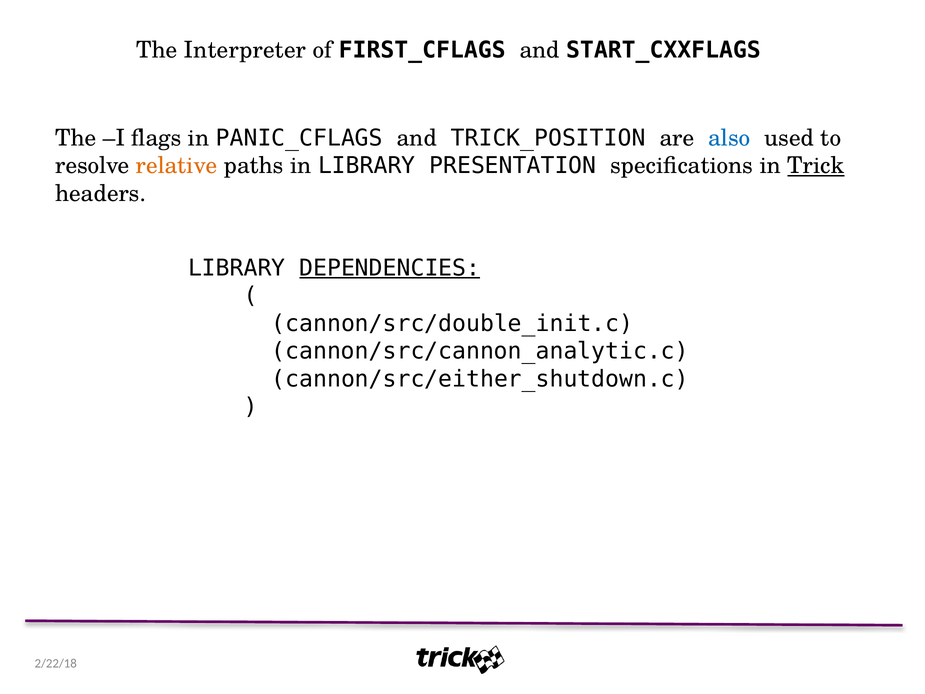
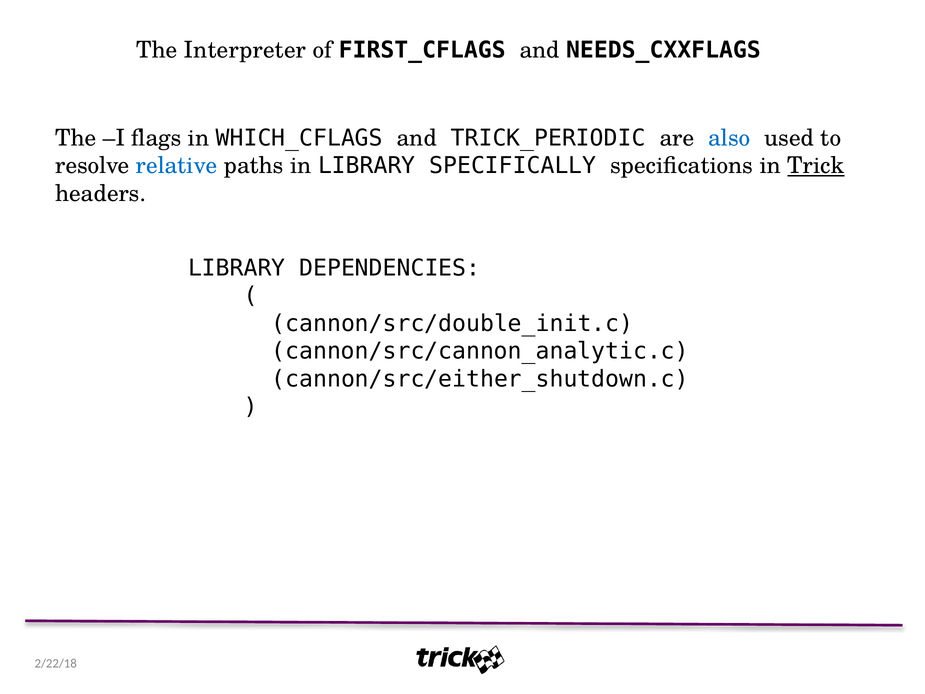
START_CXXFLAGS: START_CXXFLAGS -> NEEDS_CXXFLAGS (663, 50)
PANIC_CFLAGS: PANIC_CFLAGS -> WHICH_CFLAGS (299, 138)
TRICK_POSITION: TRICK_POSITION -> TRICK_PERIODIC (548, 138)
relative colour: orange -> blue (177, 166)
PRESENTATION: PRESENTATION -> SPECIFICALLY (513, 166)
DEPENDENCIES underline: present -> none (390, 268)
